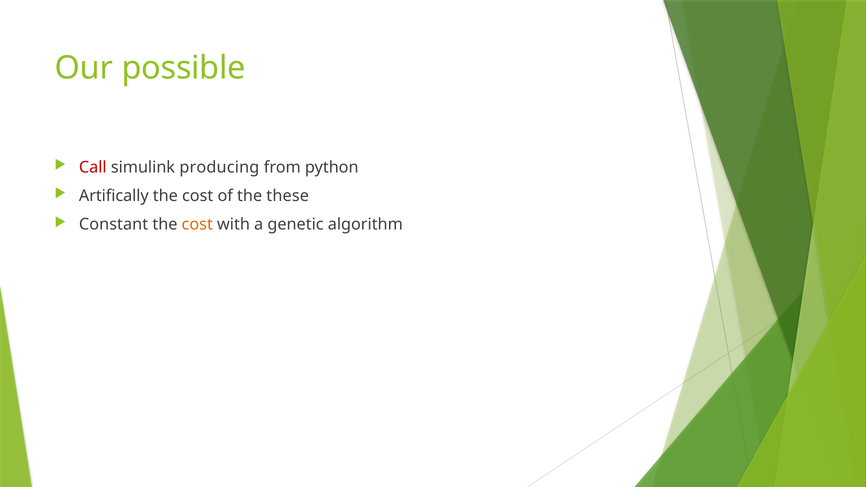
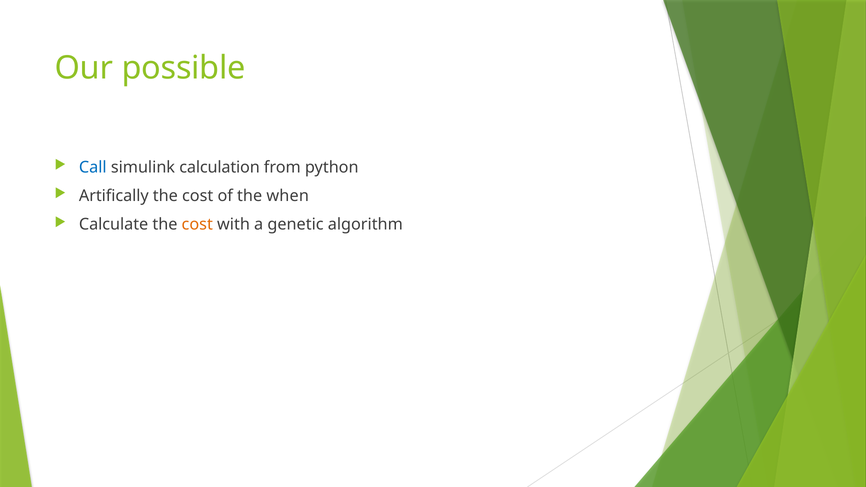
Call colour: red -> blue (93, 168)
producing: producing -> calculation (220, 168)
these: these -> when (288, 196)
Constant: Constant -> Calculate (114, 225)
